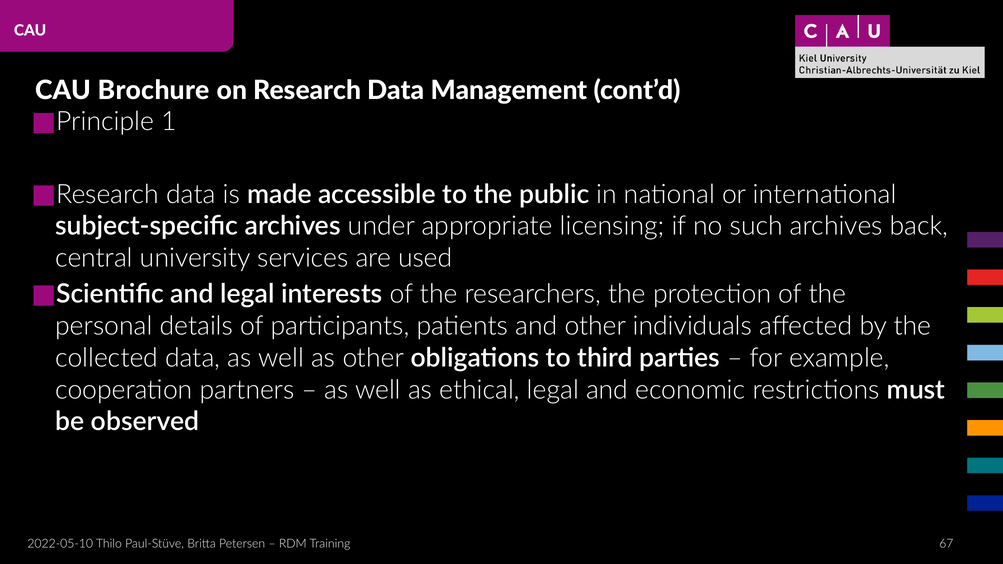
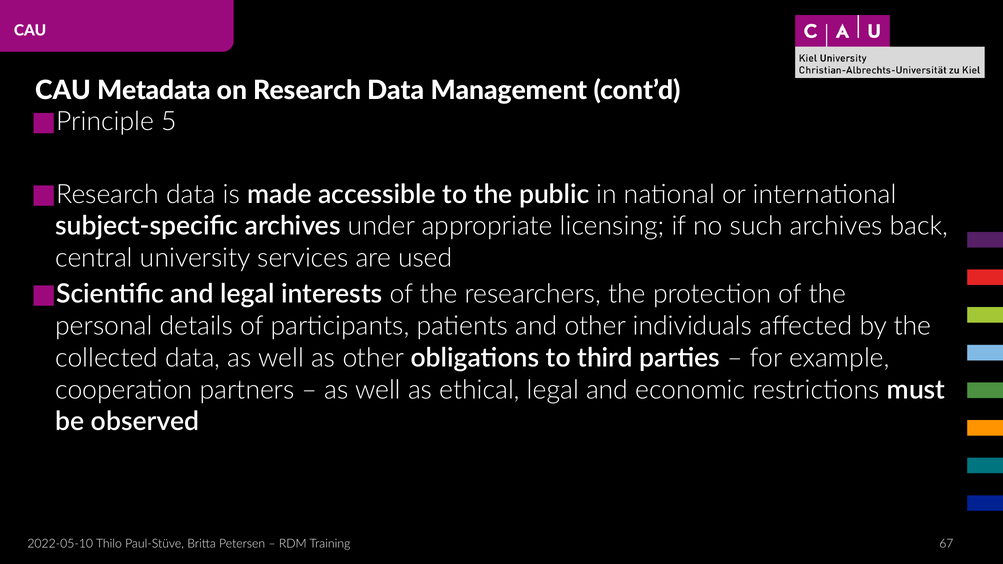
Brochure: Brochure -> Metadata (154, 91)
1: 1 -> 5 (169, 122)
